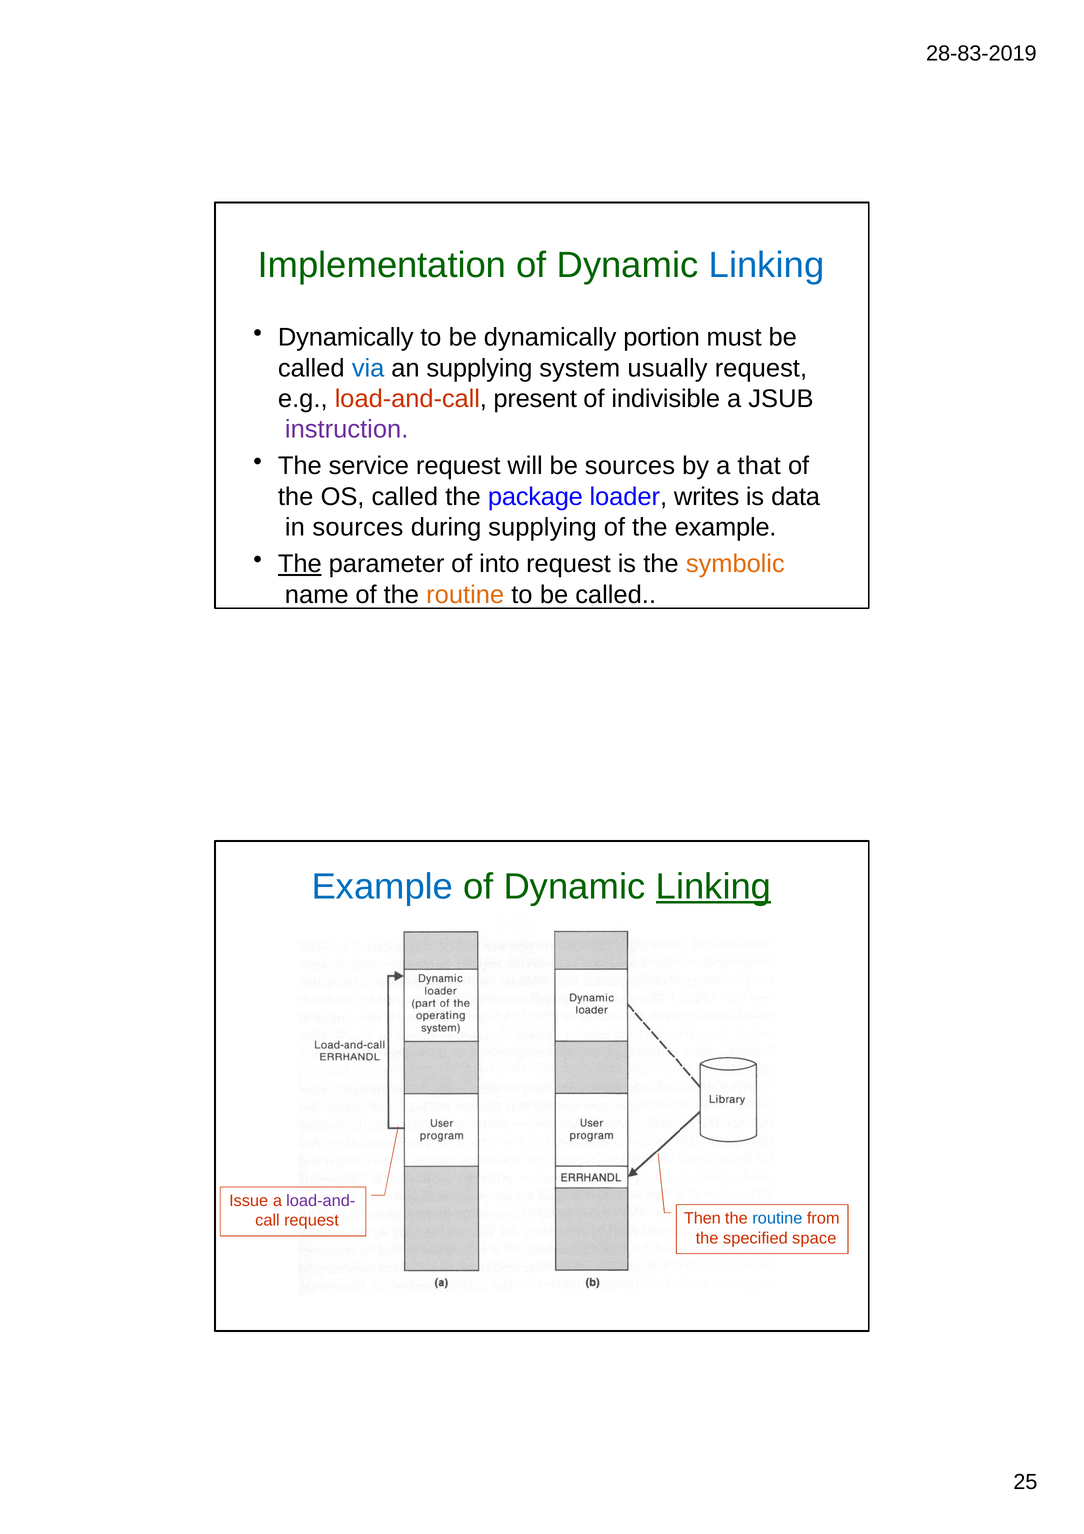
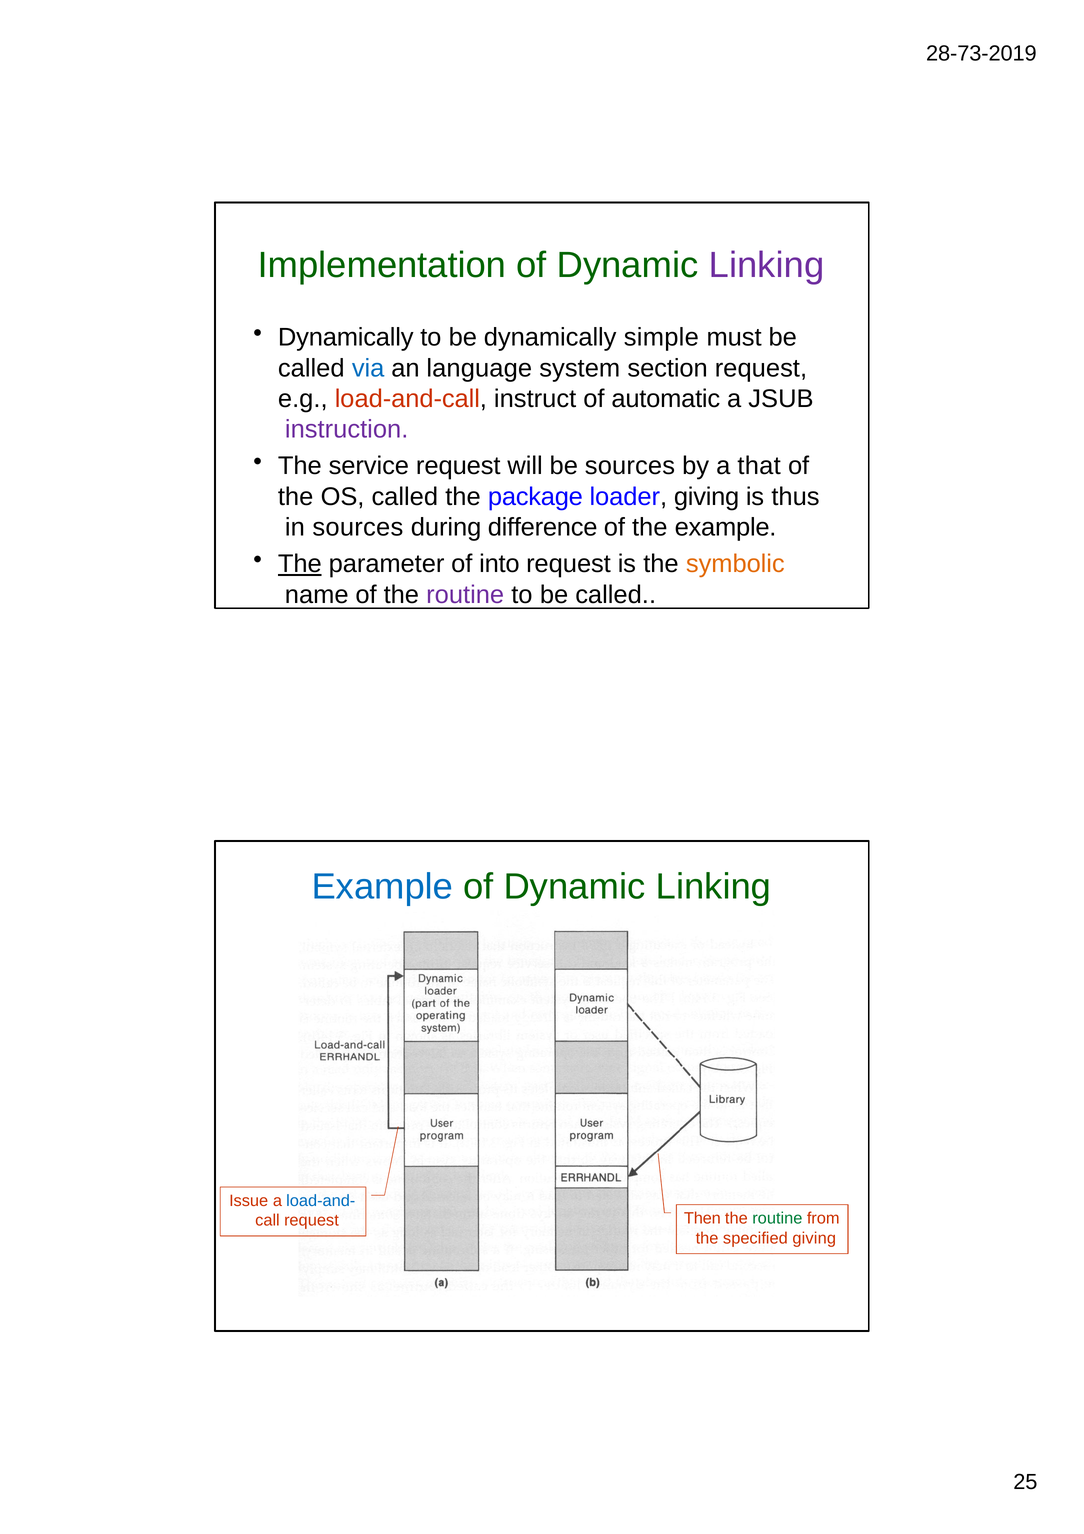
28-83-2019: 28-83-2019 -> 28-73-2019 (981, 53)
Linking colour: blue -> purple (767, 265)
portion: portion -> simple (661, 337)
an supplying: supplying -> language (479, 368)
usually: usually -> section (668, 368)
present: present -> instruct (535, 399)
indivisible: indivisible -> automatic (666, 399)
loader writes: writes -> giving (707, 497)
data: data -> thus (795, 497)
during supplying: supplying -> difference (543, 527)
routine colour: orange -> purple (465, 595)
Linking underline: present -> none (714, 887)
load-and- colour: purple -> blue (321, 1201)
routine colour: blue -> green (777, 1218)
specified space: space -> giving (814, 1238)
